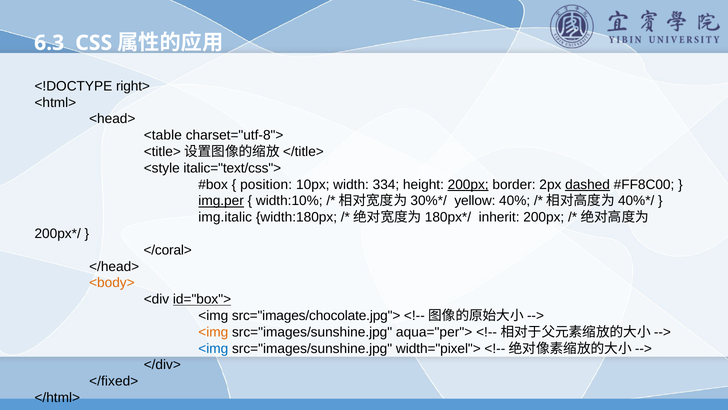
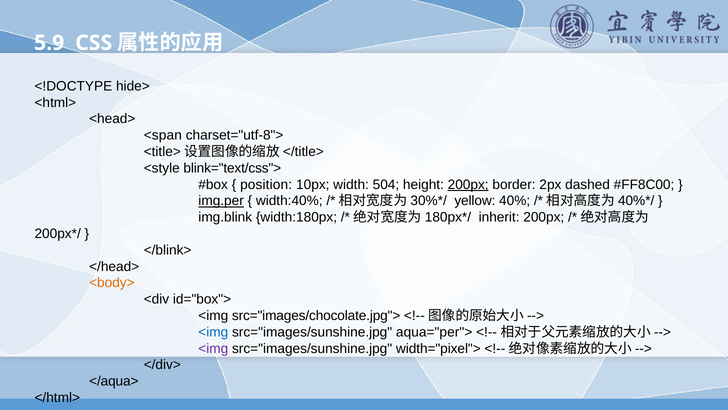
6.3: 6.3 -> 5.9 (49, 43)
right>: right> -> hide> (133, 86)
<table: <table -> <span (163, 135)
italic="text/css">: italic="text/css"> -> blink="text/css"> (232, 168)
334: 334 -> 504 (386, 184)
dashed underline: present -> none (588, 184)
width:10%: width:10% -> width:40% (289, 201)
img.italic: img.italic -> img.blink (225, 217)
</coral>: </coral> -> </blink> (168, 250)
id="box"> underline: present -> none (202, 299)
<img colour: orange -> blue (213, 332)
<img colour: blue -> purple (213, 348)
</fixed>: </fixed> -> </aqua> (114, 381)
